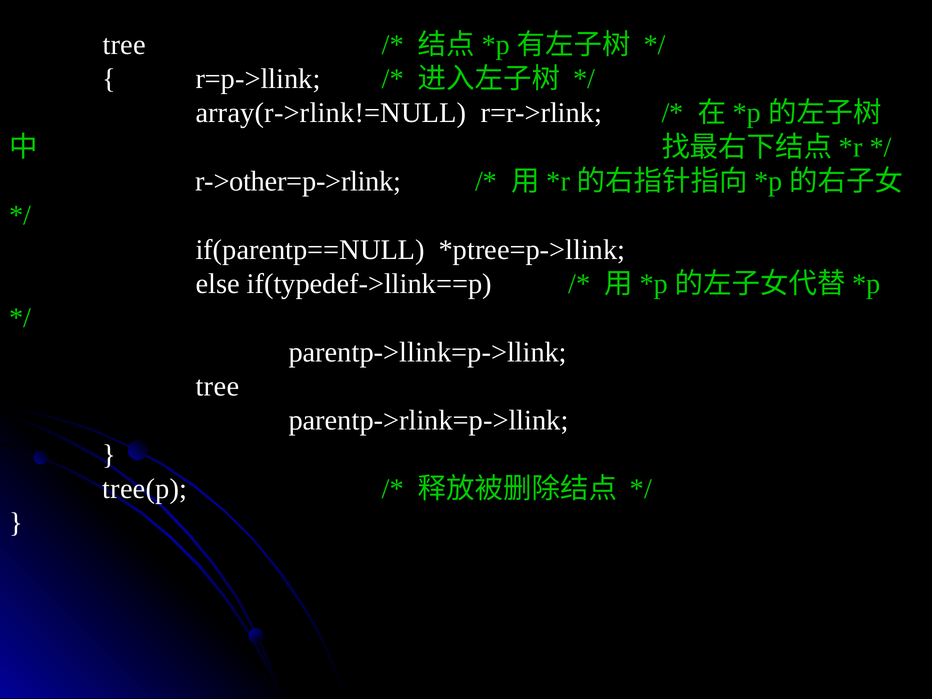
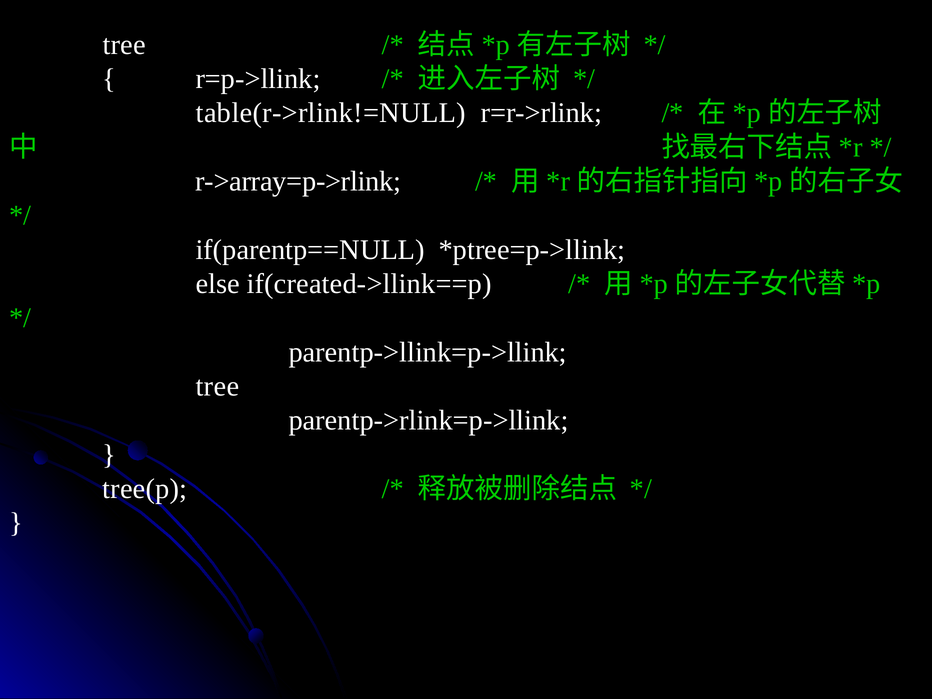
array(r->rlink!=NULL: array(r->rlink!=NULL -> table(r->rlink!=NULL (331, 113)
r->other=p->rlink: r->other=p->rlink -> r->array=p->rlink (298, 181)
if(typedef->llink==p: if(typedef->llink==p -> if(created->llink==p (369, 284)
